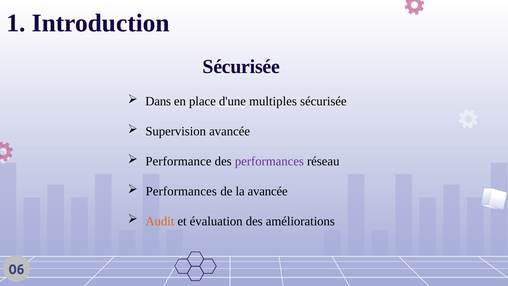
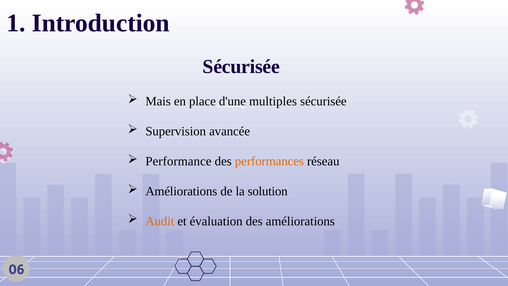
Dans: Dans -> Mais (158, 101)
performances colour: purple -> orange (269, 161)
Performances: Performances -> Améliorations (181, 191)
la avancée: avancée -> solution (268, 191)
